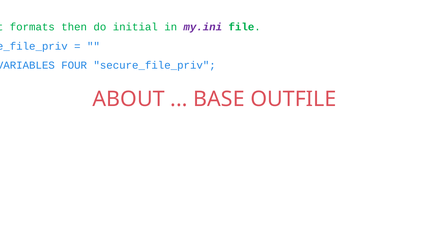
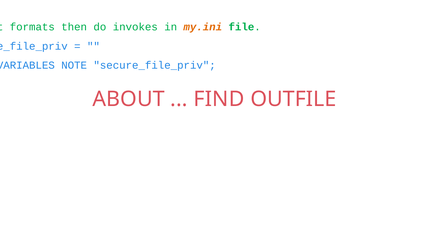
initial: initial -> invokes (135, 27)
my.ini colour: purple -> orange (203, 27)
FOUR: FOUR -> NOTE (74, 66)
BASE: BASE -> FIND (219, 99)
